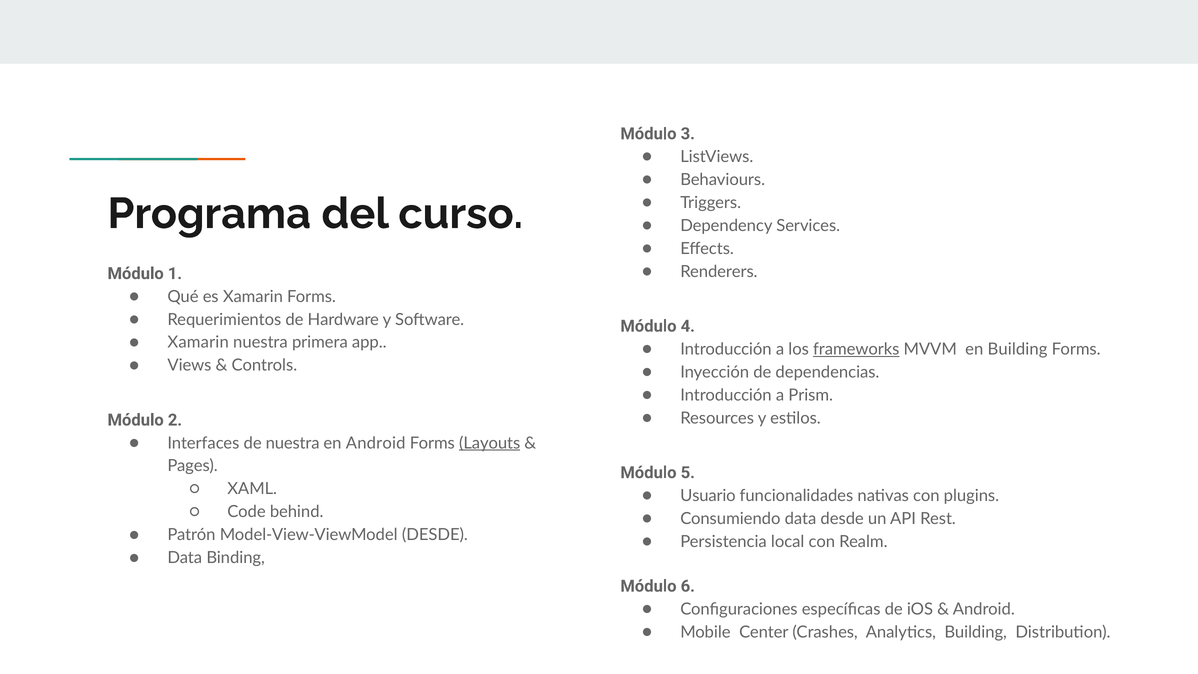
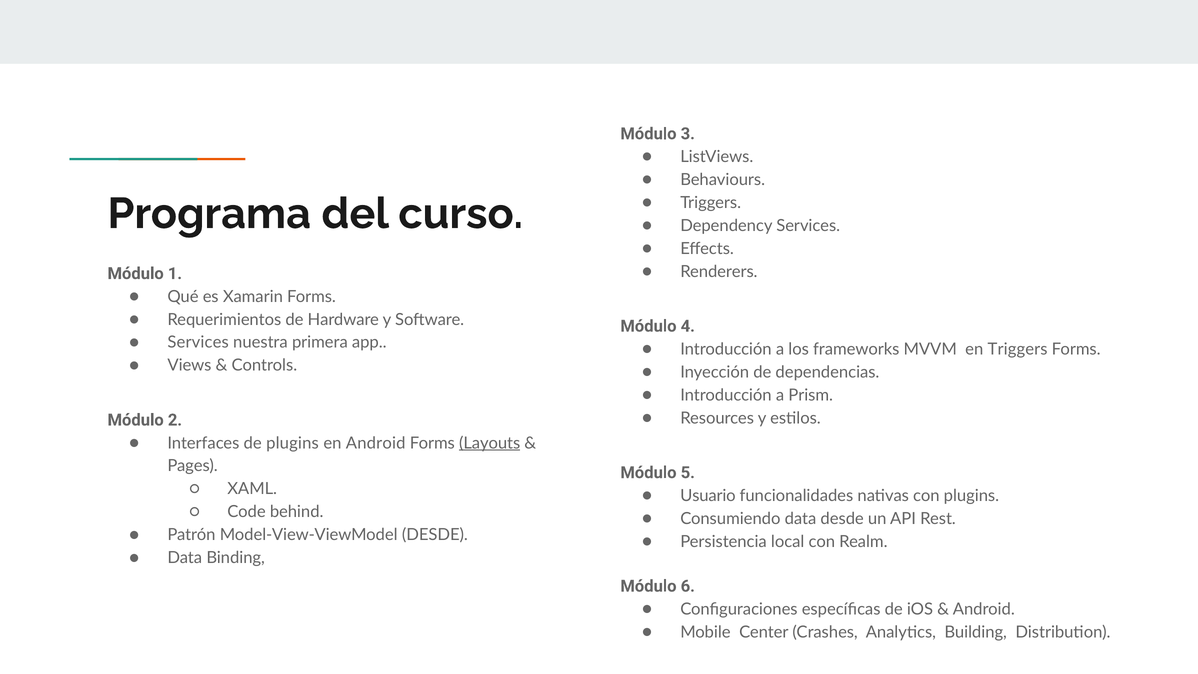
Xamarin: Xamarin -> Services (198, 342)
frameworks underline: present -> none (856, 349)
en Building: Building -> Triggers (1018, 349)
de nuestra: nuestra -> plugins (292, 443)
